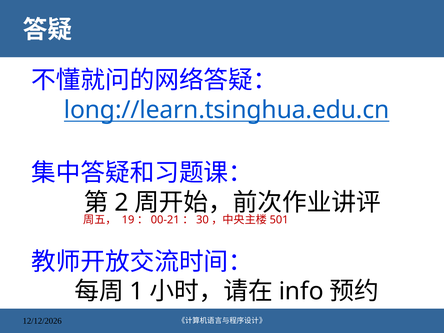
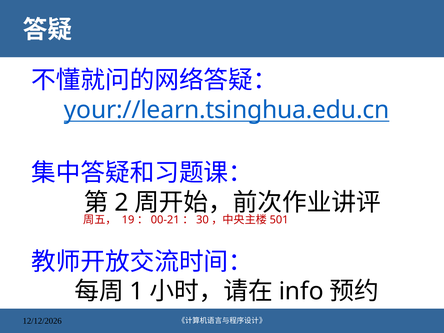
long://learn.tsinghua.edu.cn: long://learn.tsinghua.edu.cn -> your://learn.tsinghua.edu.cn (227, 110)
